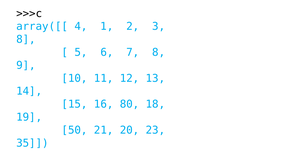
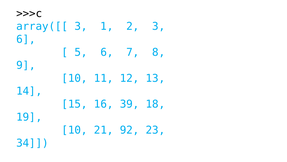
array([[ 4: 4 -> 3 (81, 26)
8: 8 -> 6 (26, 39)
80: 80 -> 39 (130, 104)
50: 50 -> 10 (75, 130)
20: 20 -> 92 (130, 130)
35: 35 -> 34 (32, 143)
